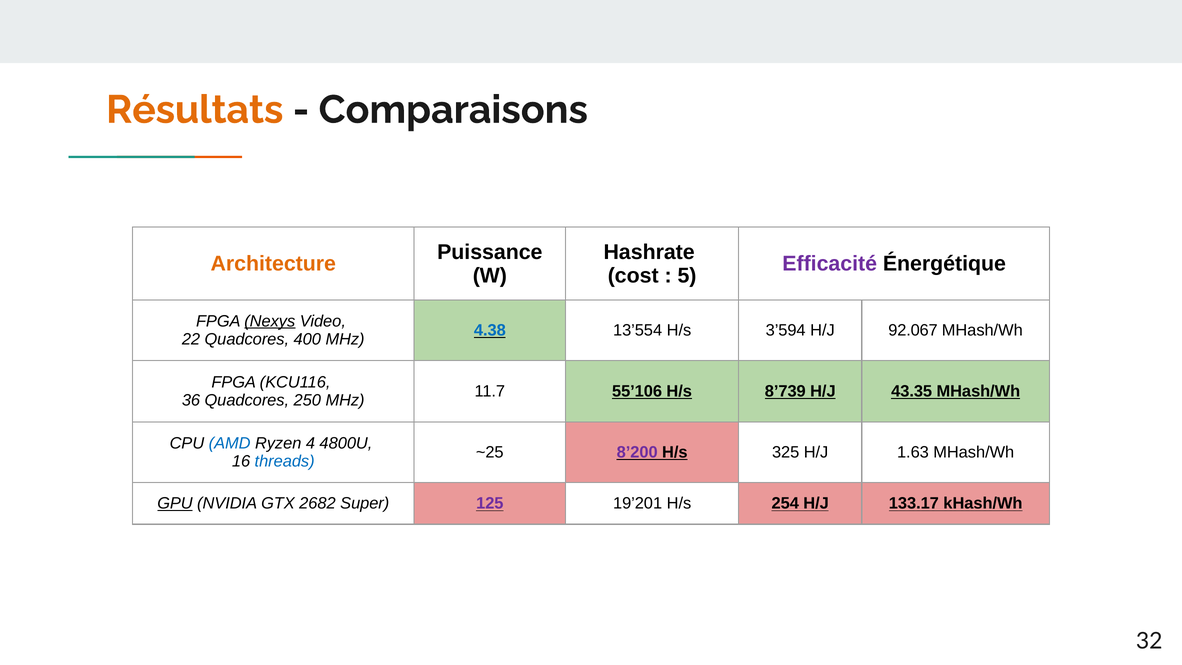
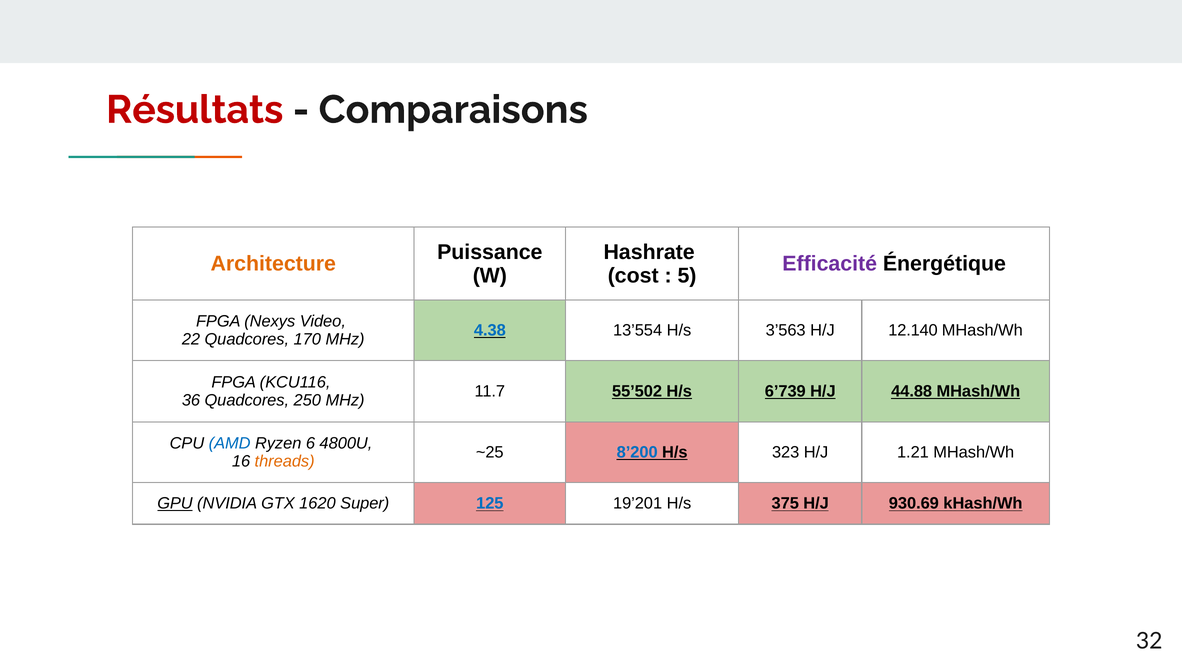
Résultats colour: orange -> red (195, 110)
Nexys underline: present -> none (270, 321)
3’594: 3’594 -> 3’563 (786, 330)
92.067: 92.067 -> 12.140 (913, 330)
400: 400 -> 170 (307, 339)
55’106: 55’106 -> 55’502 (637, 391)
8’739: 8’739 -> 6’739 (785, 391)
43.35: 43.35 -> 44.88 (912, 391)
4: 4 -> 6 (310, 443)
8’200 colour: purple -> blue (637, 452)
325: 325 -> 323 (786, 452)
1.63: 1.63 -> 1.21 (913, 452)
threads colour: blue -> orange (285, 461)
2682: 2682 -> 1620 (317, 503)
125 colour: purple -> blue (490, 503)
254: 254 -> 375 (785, 503)
133.17: 133.17 -> 930.69 (914, 503)
